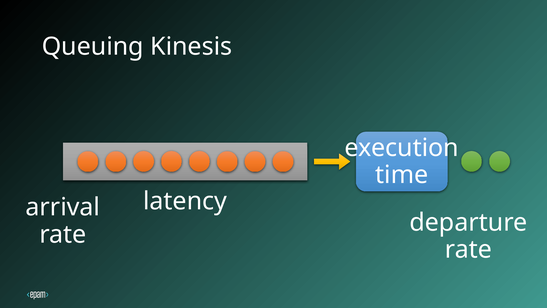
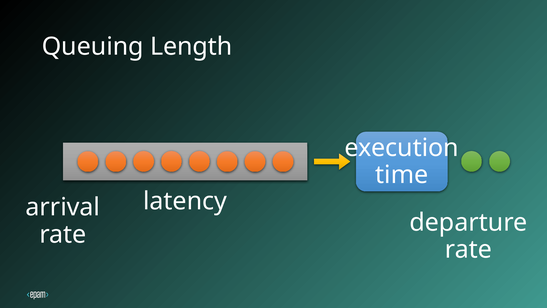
Kinesis: Kinesis -> Length (191, 46)
